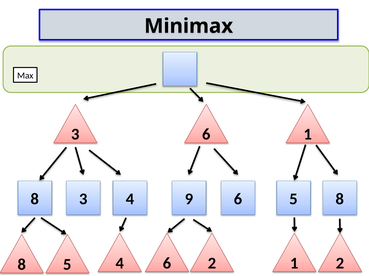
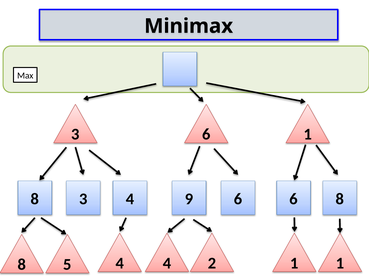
6 5: 5 -> 6 (294, 199)
4 6: 6 -> 4 (167, 264)
1 2: 2 -> 1 (340, 264)
